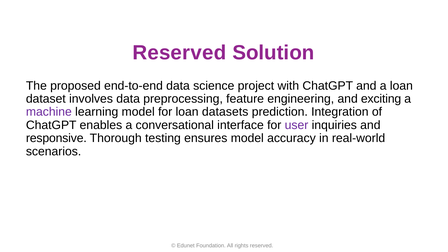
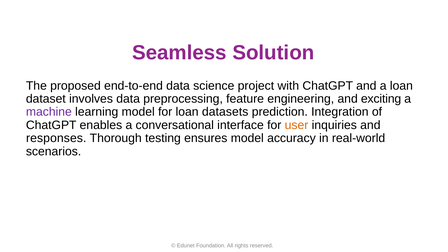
Reserved: Reserved -> Seamless (179, 53)
user colour: purple -> orange (296, 125)
responsive: responsive -> responses (56, 138)
